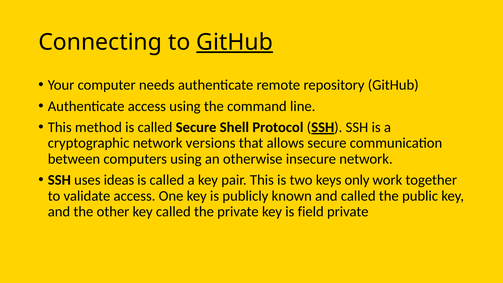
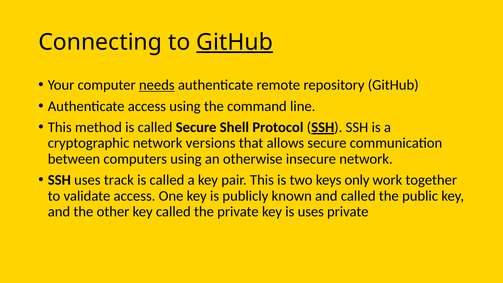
needs underline: none -> present (157, 85)
ideas: ideas -> track (119, 180)
is field: field -> uses (311, 212)
